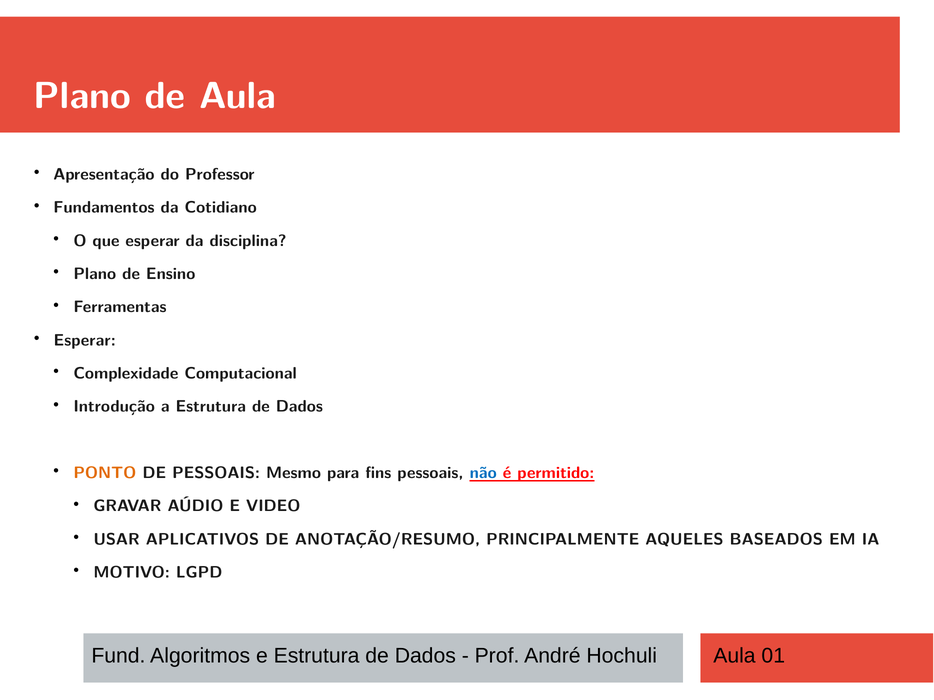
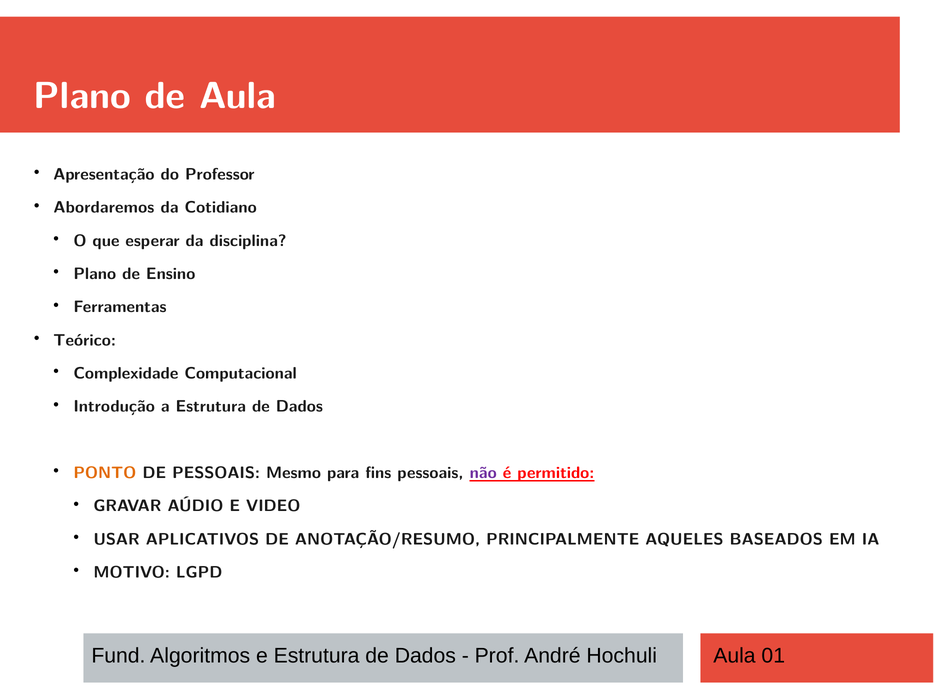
Fundamentos: Fundamentos -> Abordaremos (104, 208)
Esperar: Esperar -> Teórico (85, 340)
não colour: blue -> purple (483, 473)
